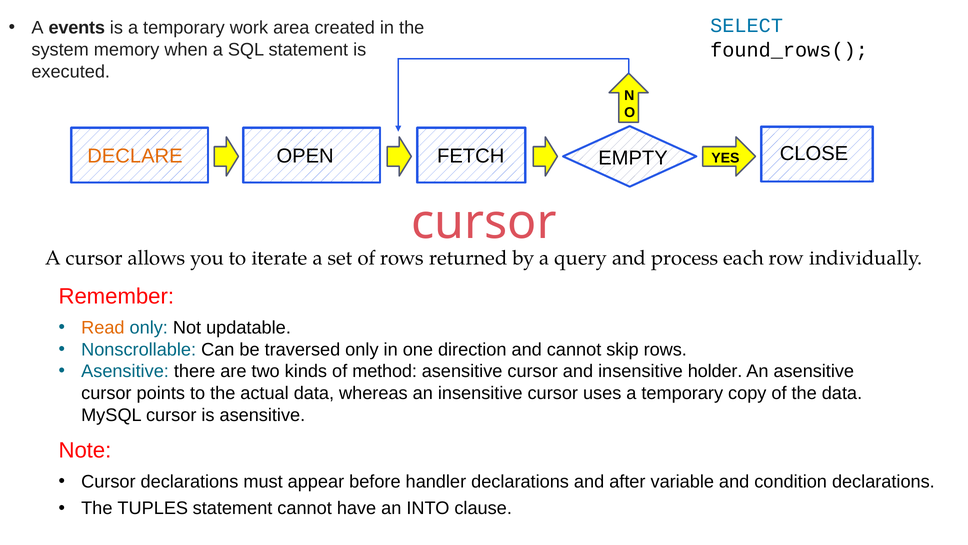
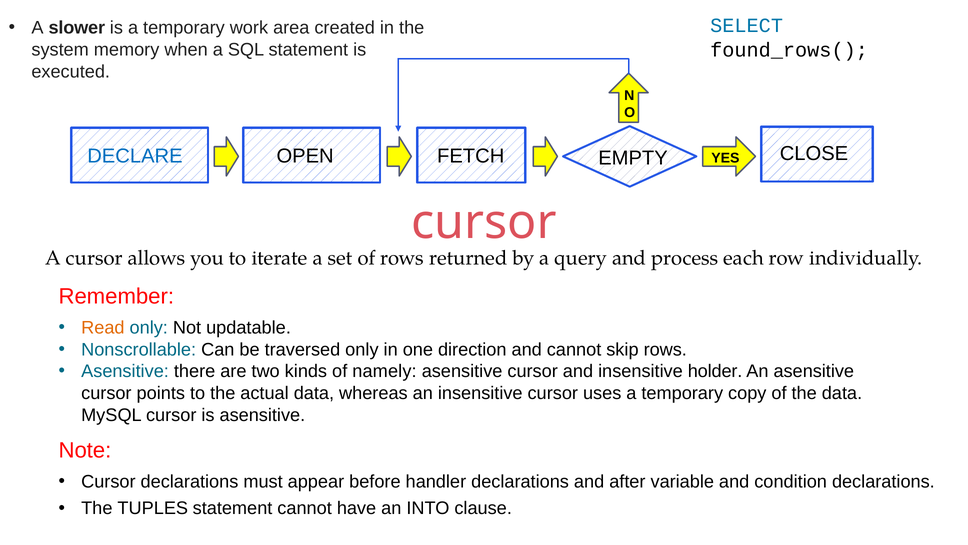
events: events -> slower (77, 28)
DECLARE colour: orange -> blue (135, 156)
method: method -> namely (384, 371)
